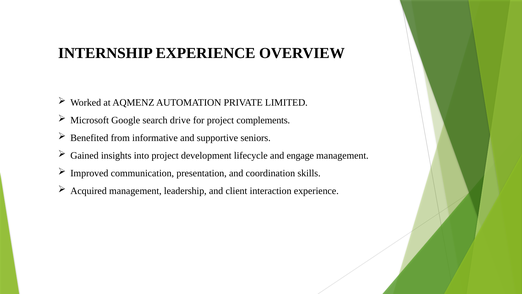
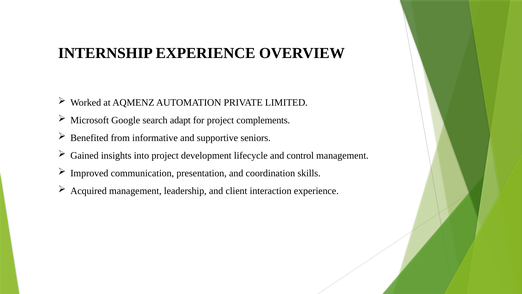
drive: drive -> adapt (180, 120)
engage: engage -> control (300, 155)
